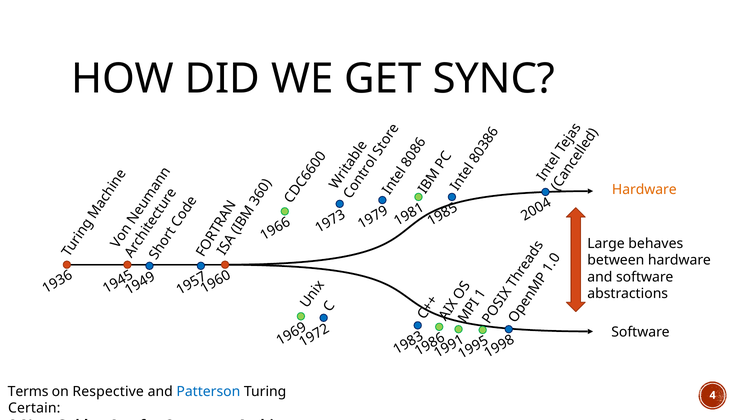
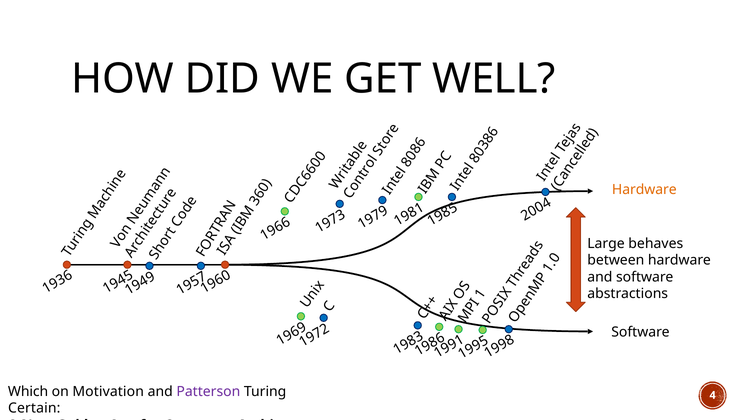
SYNC: SYNC -> WELL (494, 79)
Terms: Terms -> Which (28, 392)
Respective: Respective -> Motivation (108, 392)
Patterson colour: blue -> purple (208, 392)
